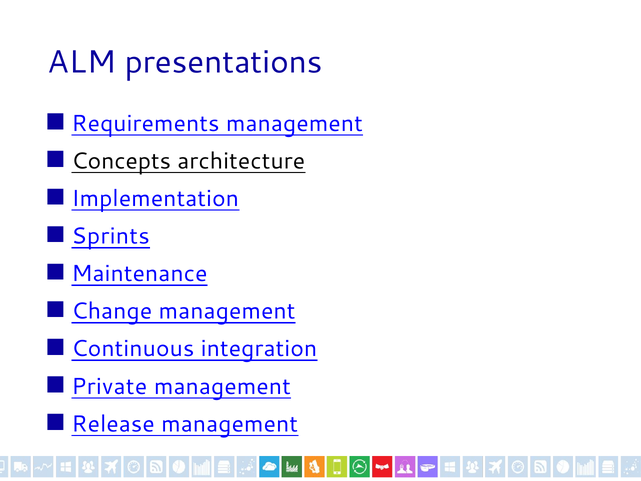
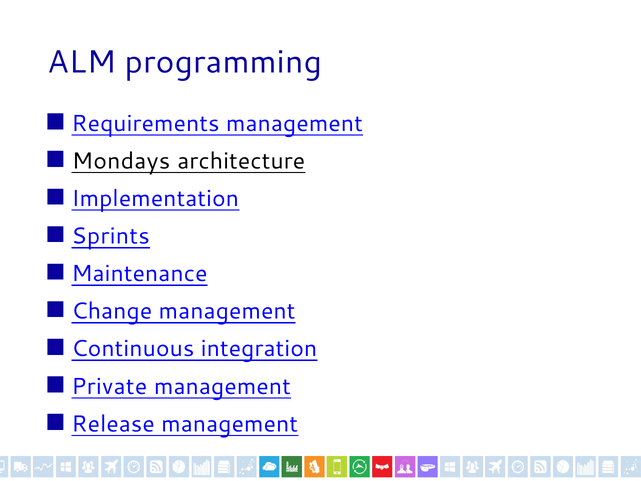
presentations: presentations -> programming (223, 62)
Concepts: Concepts -> Mondays (121, 161)
